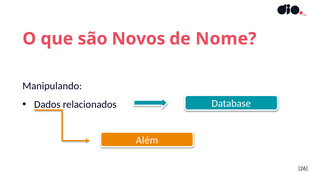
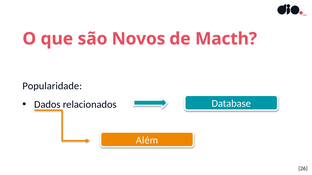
Nome: Nome -> Macth (226, 39)
Manipulando: Manipulando -> Popularidade (52, 86)
